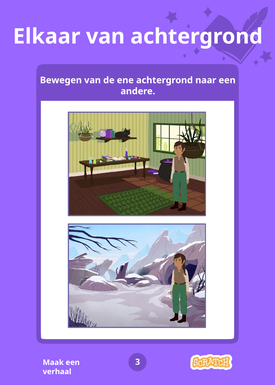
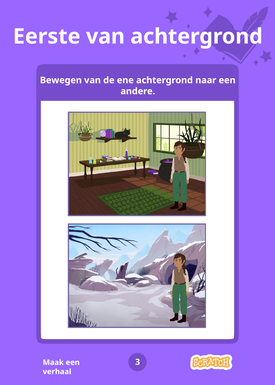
Elkaar: Elkaar -> Eerste (47, 36)
